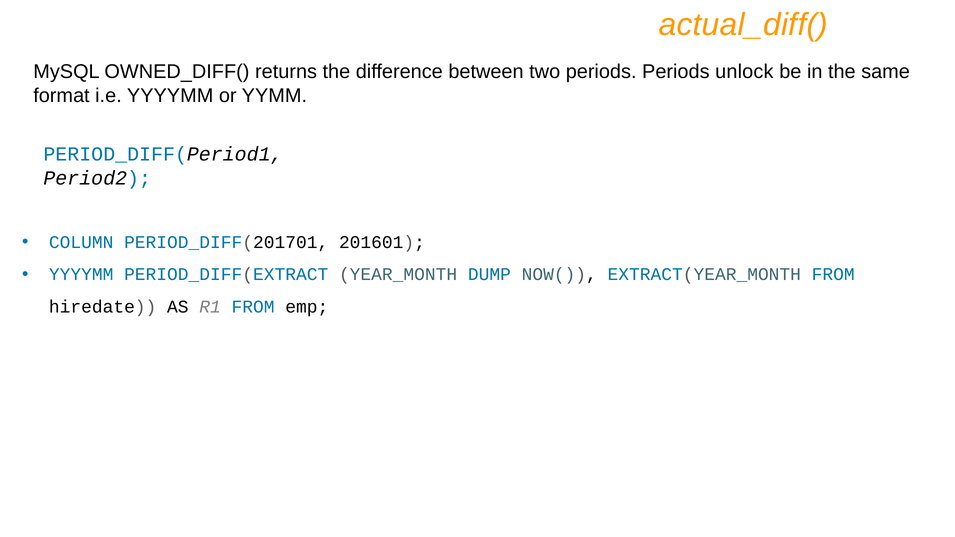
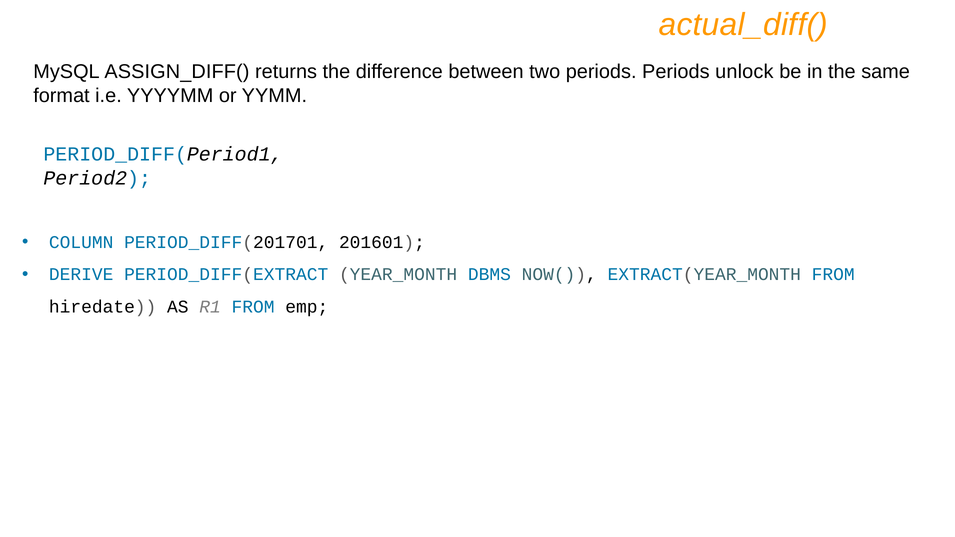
OWNED_DIFF(: OWNED_DIFF( -> ASSIGN_DIFF( (177, 72)
YYYYMM: YYYYMM -> DERIVE (81, 275)
DUMP: DUMP -> DBMS (489, 275)
